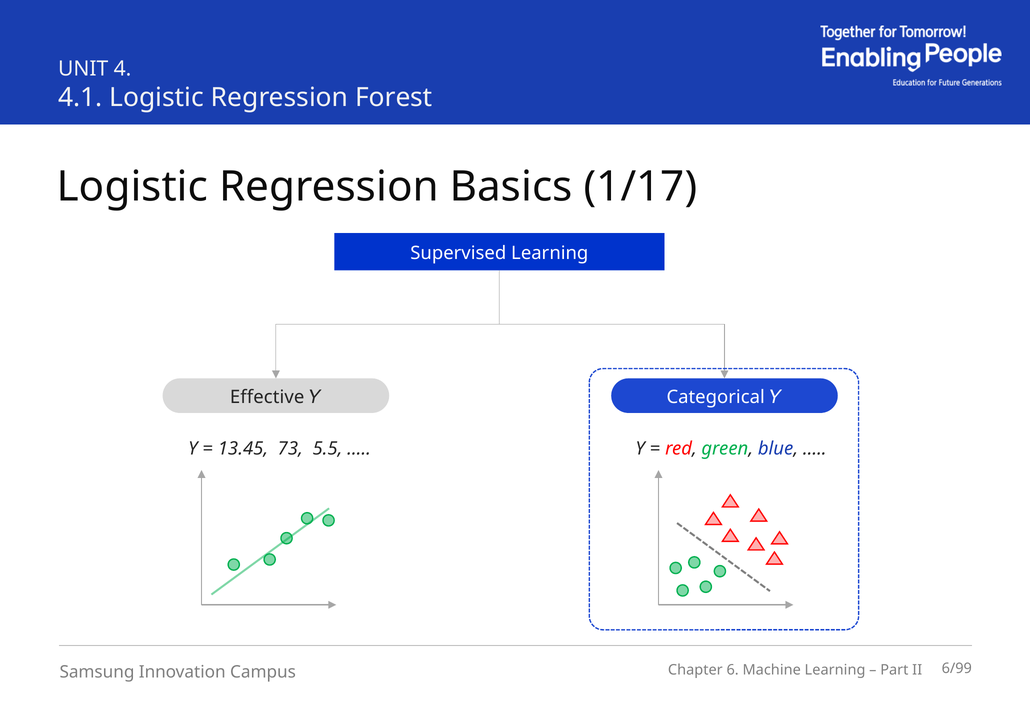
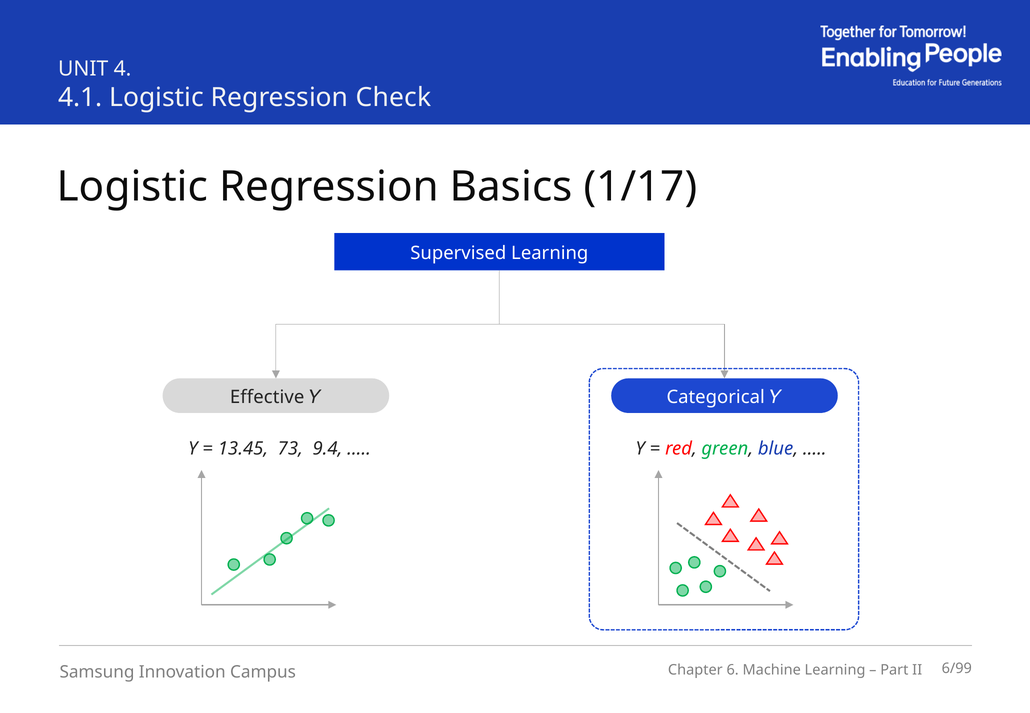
Forest: Forest -> Check (394, 98)
5.5: 5.5 -> 9.4 (327, 449)
